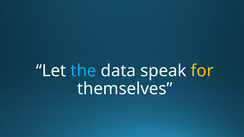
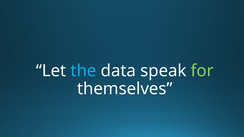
for colour: yellow -> light green (202, 71)
